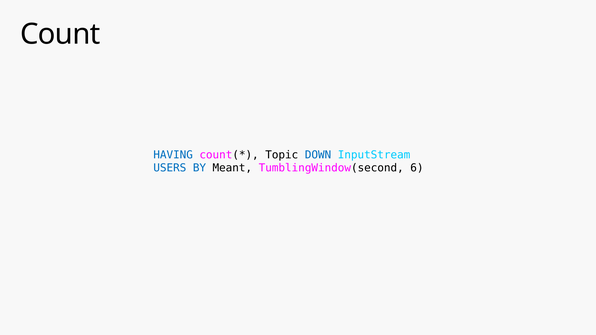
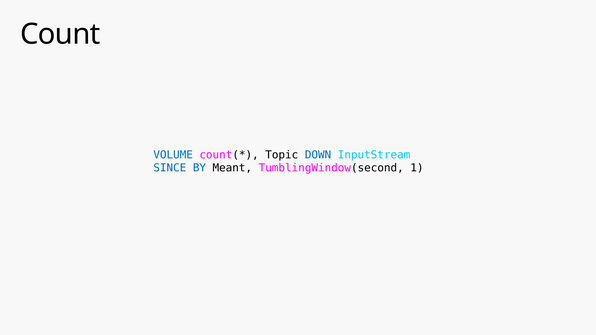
HAVING: HAVING -> VOLUME (173, 155)
USERS: USERS -> SINCE (170, 168)
6: 6 -> 1 (417, 168)
